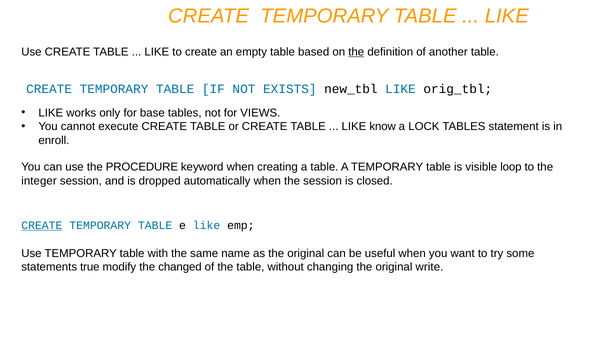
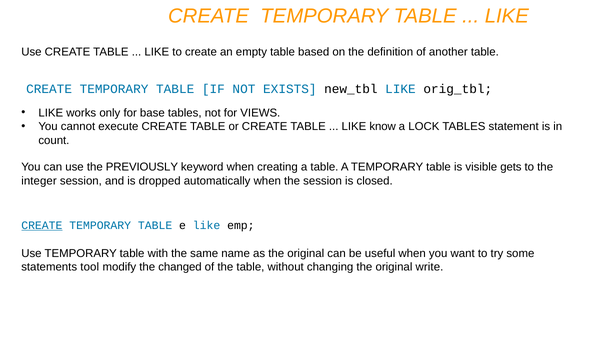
the underline: present -> none (356, 52)
enroll: enroll -> count (54, 140)
PROCEDURE: PROCEDURE -> PREVIOUSLY (142, 167)
loop: loop -> gets (511, 167)
true: true -> tool (90, 267)
